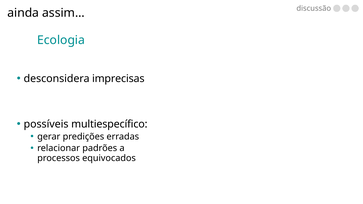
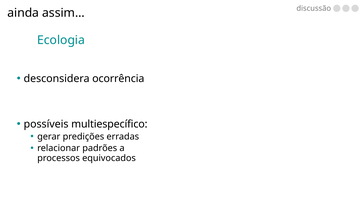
imprecisas: imprecisas -> ocorrência (118, 79)
